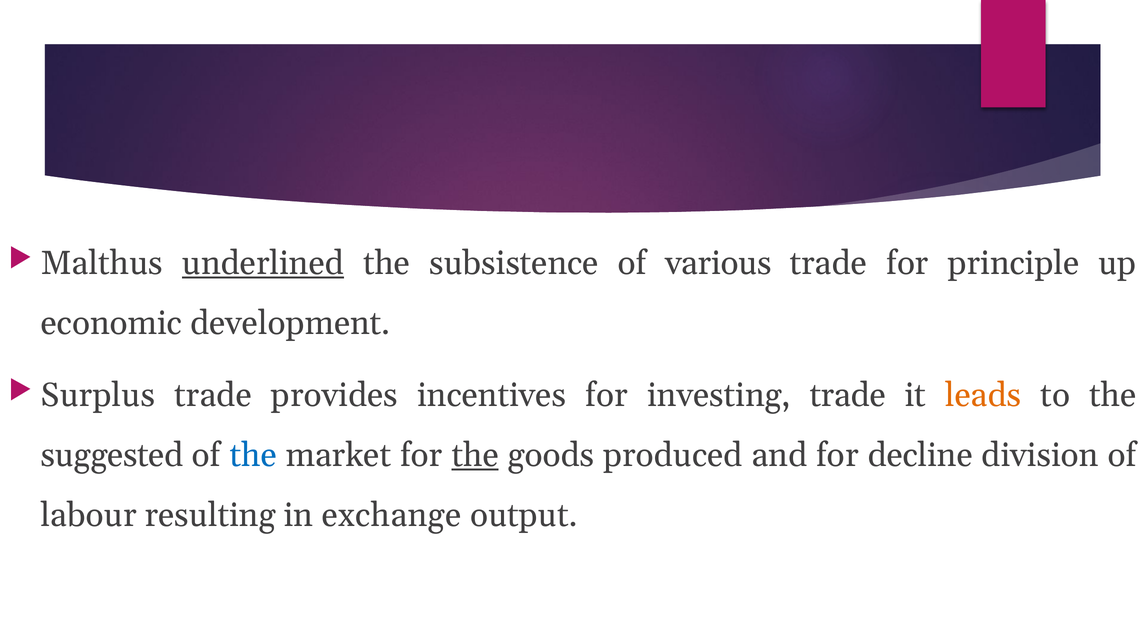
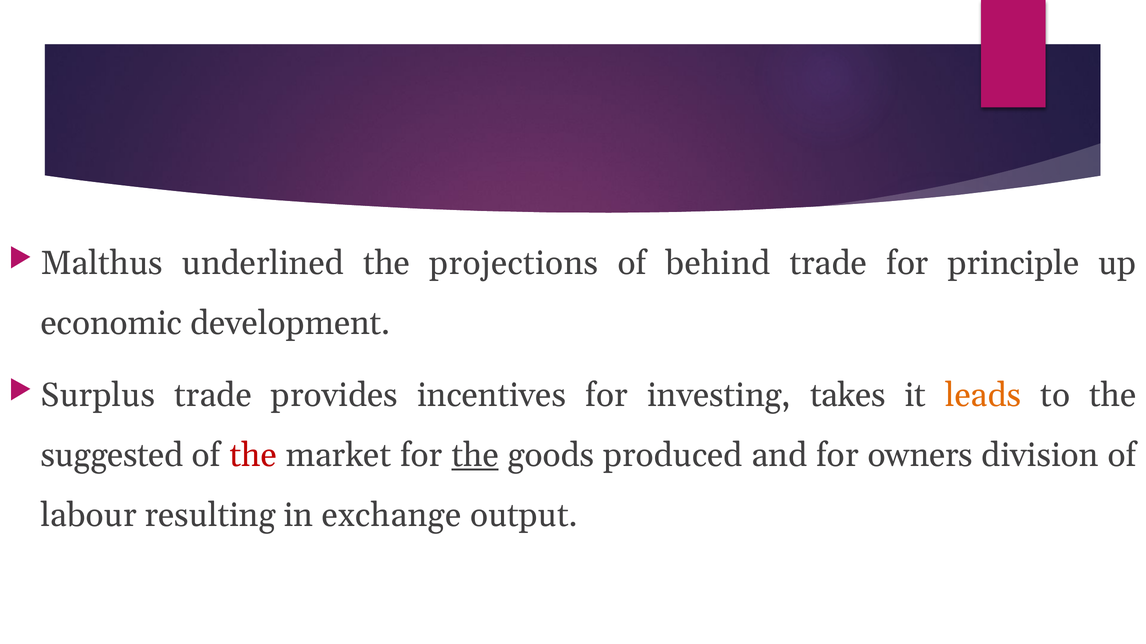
underlined underline: present -> none (263, 264)
subsistence: subsistence -> projections (514, 264)
various: various -> behind (718, 264)
investing trade: trade -> takes (848, 396)
the colour: blue -> red (253, 456)
decline: decline -> owners (920, 456)
